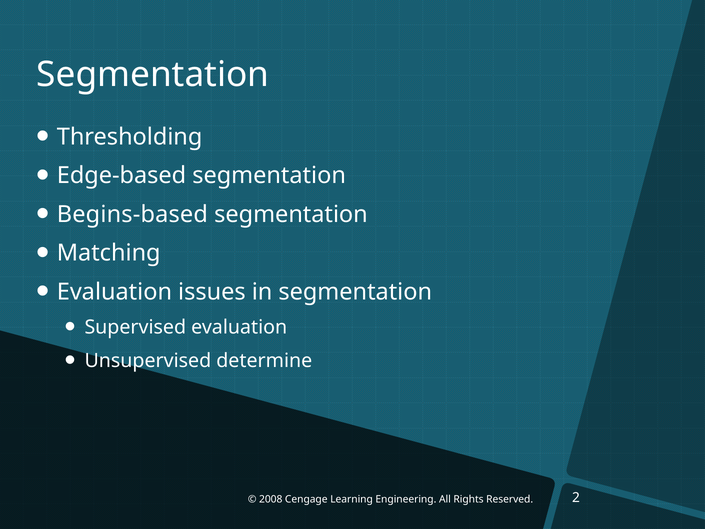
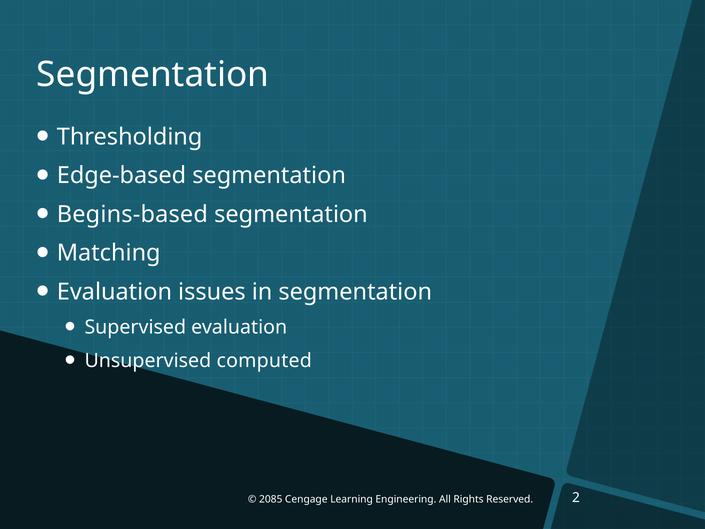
determine: determine -> computed (264, 361)
2008: 2008 -> 2085 (271, 499)
